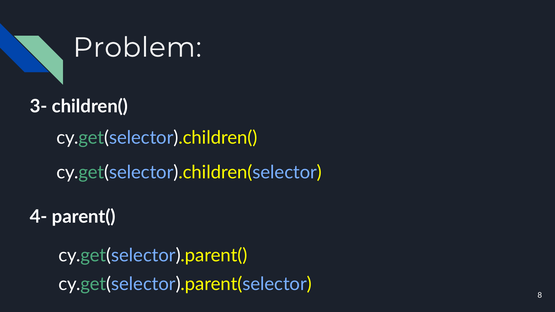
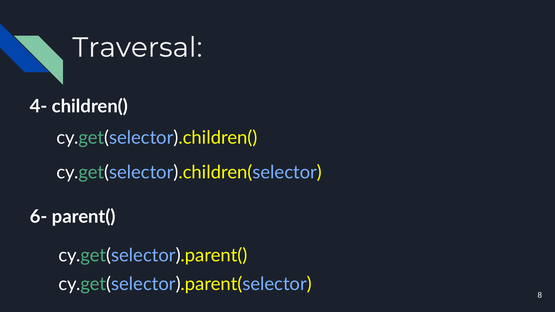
Problem: Problem -> Traversal (137, 48)
3-: 3- -> 4- (39, 106)
4-: 4- -> 6- (39, 217)
